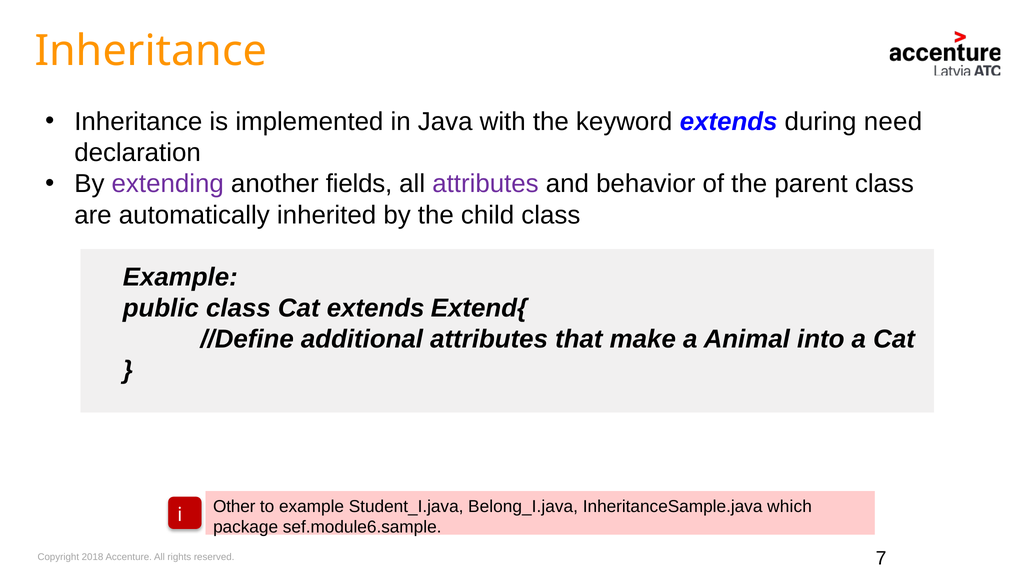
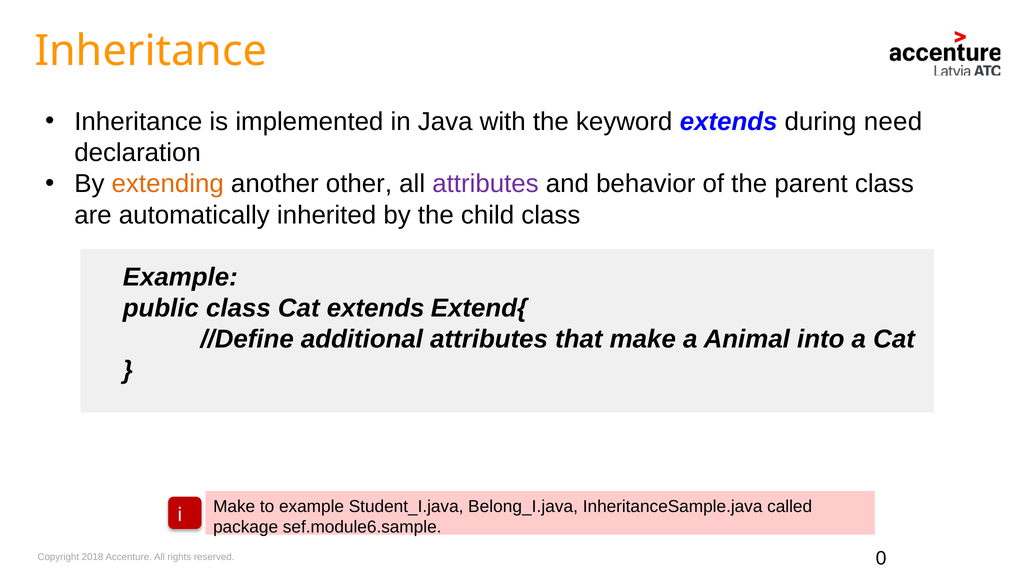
extending colour: purple -> orange (168, 184)
fields: fields -> other (359, 184)
Other: Other -> Make (234, 507)
which: which -> called (790, 507)
7: 7 -> 0 (881, 559)
